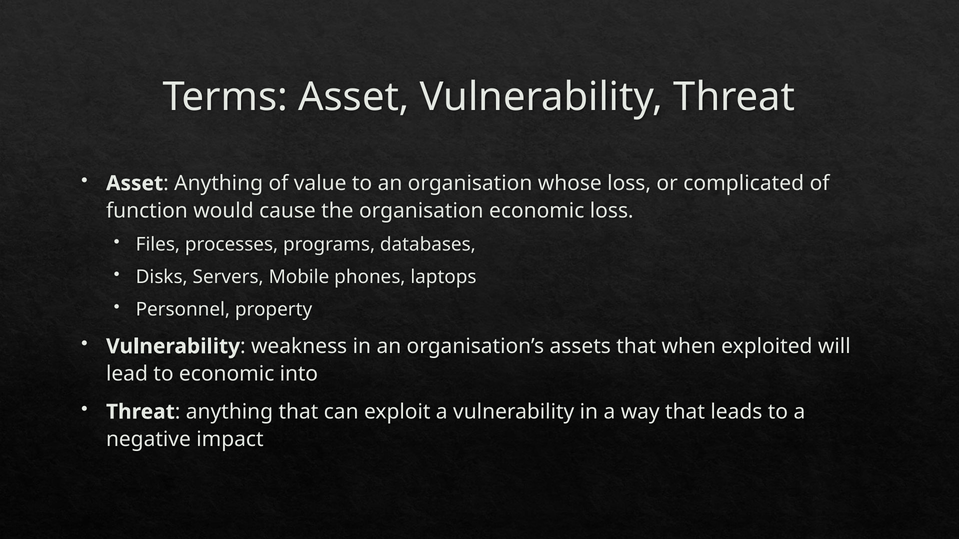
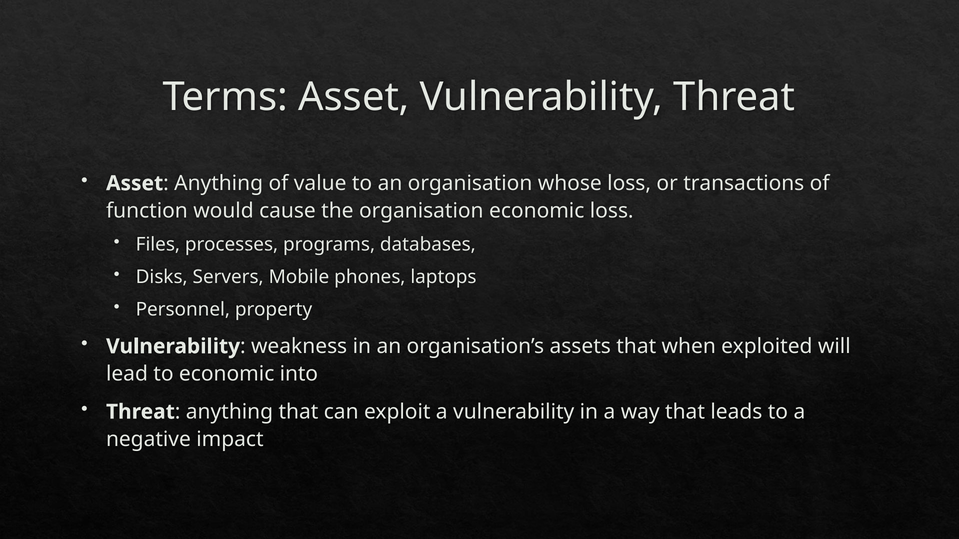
complicated: complicated -> transactions (744, 183)
